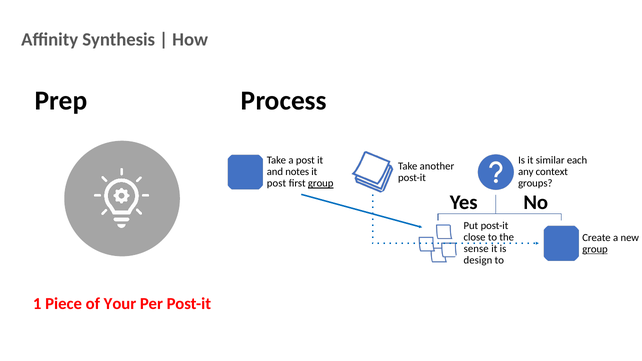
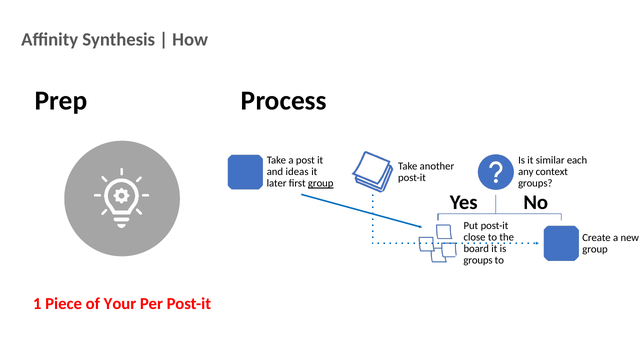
notes: notes -> ideas (297, 172)
post: post -> later (277, 184)
sense: sense -> board (476, 249)
group underline: present -> none (595, 249)
design: design -> groups (478, 260)
